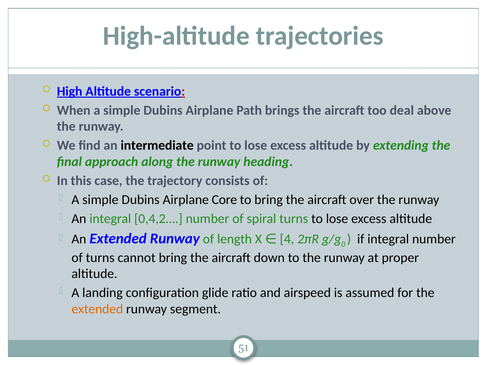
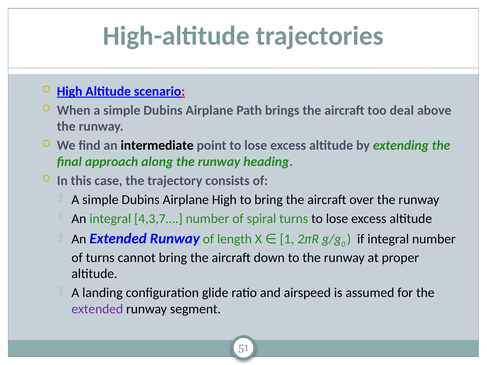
Airplane Core: Core -> High (224, 200)
0,4,2…: 0,4,2… -> 4,3,7… (158, 219)
4: 4 -> 1 (287, 239)
extended colour: orange -> purple (97, 309)
